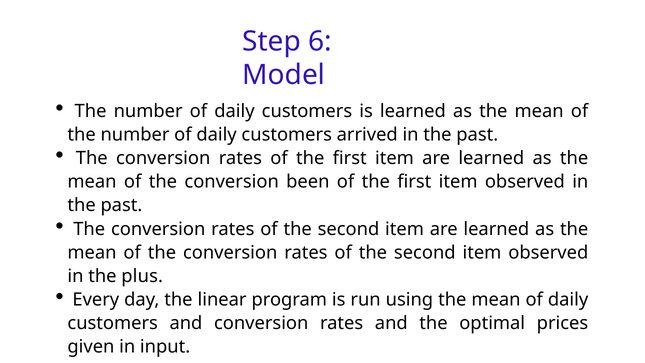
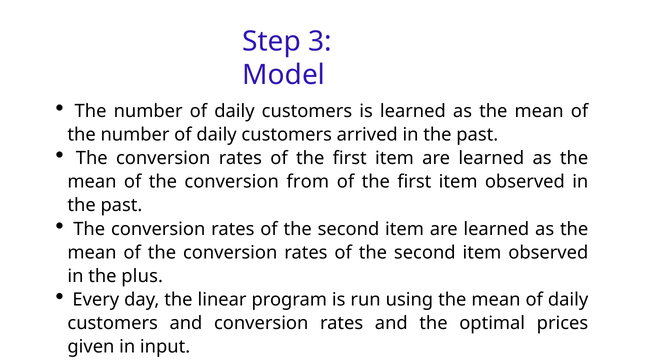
6: 6 -> 3 (320, 41)
been: been -> from (308, 182)
